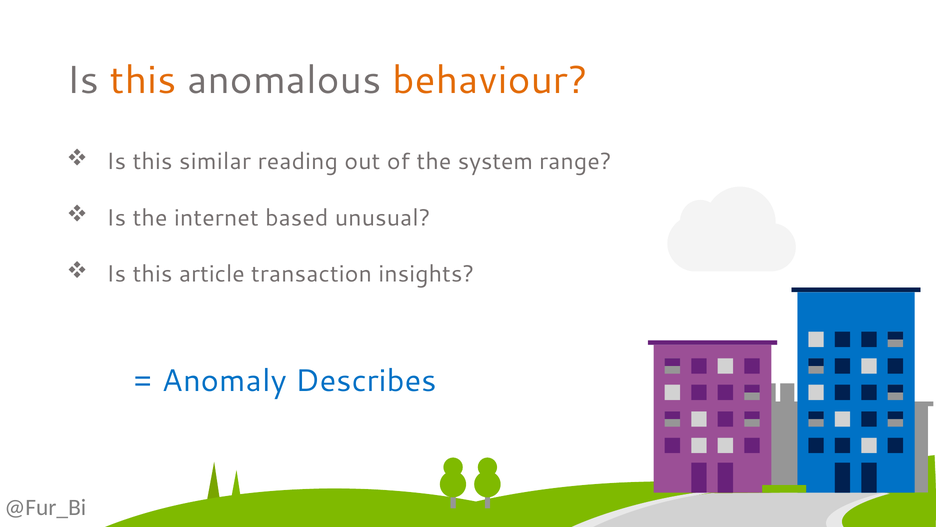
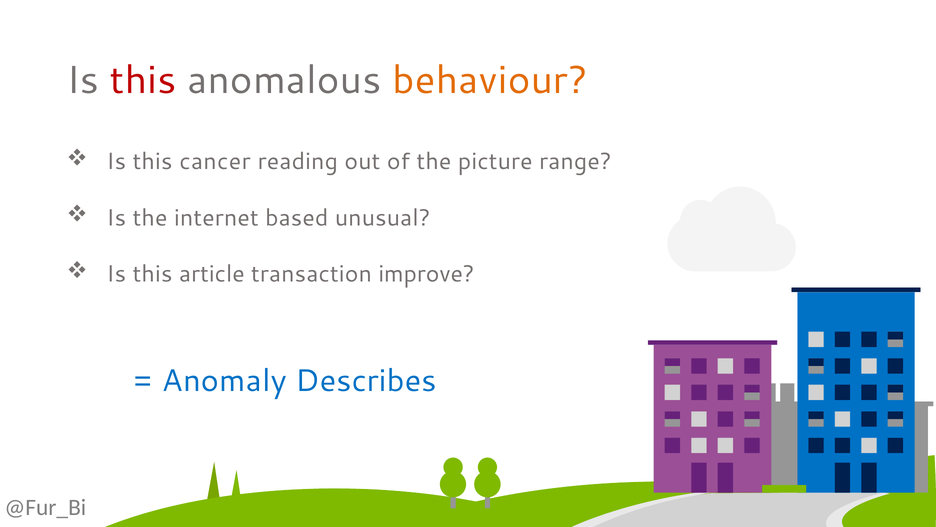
this colour: orange -> red (143, 80)
similar: similar -> cancer (215, 162)
system: system -> picture (495, 162)
insights: insights -> improve (426, 274)
